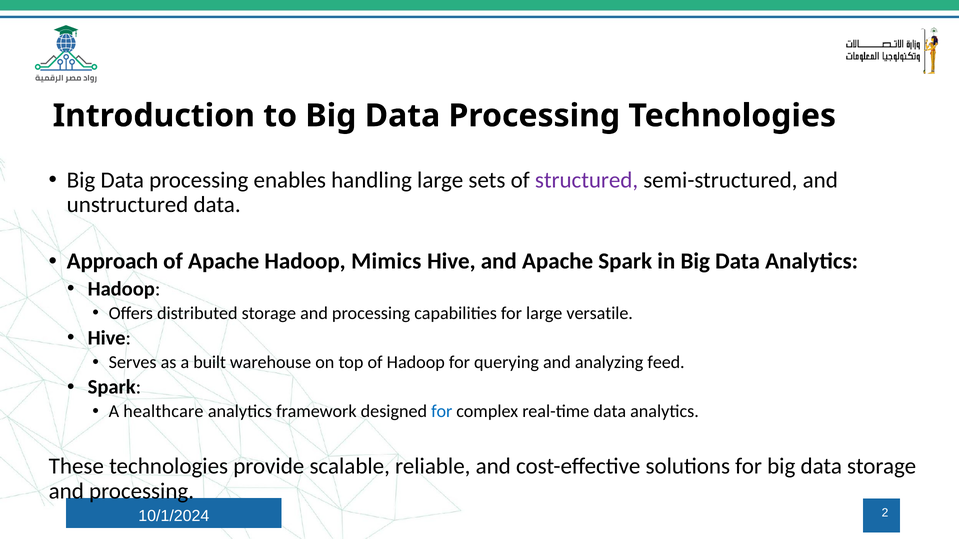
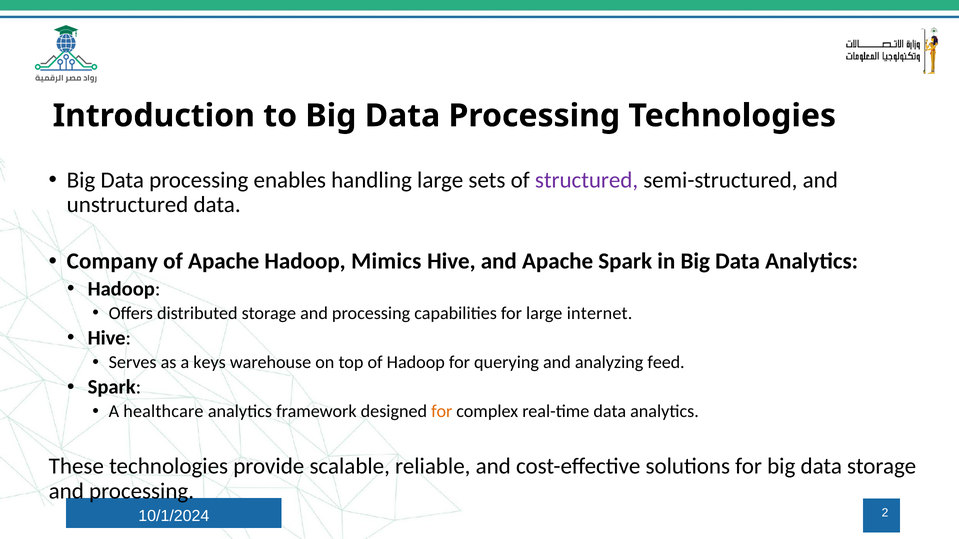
Approach: Approach -> Company (112, 262)
versatile: versatile -> internet (600, 313)
built: built -> keys (210, 363)
for colour: blue -> orange (442, 412)
